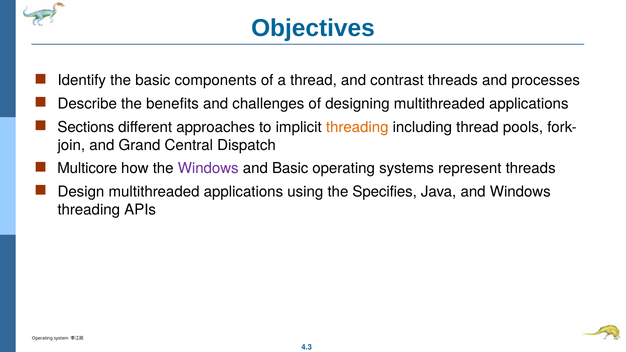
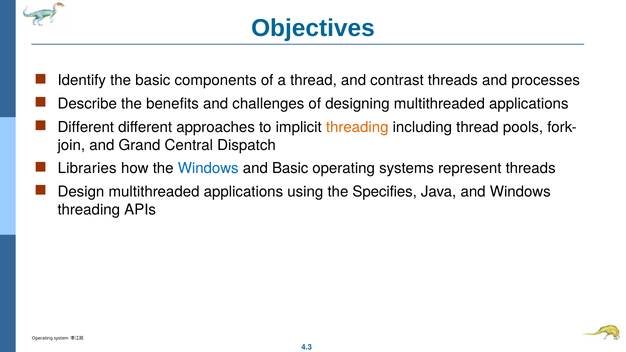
Sections: Sections -> Different (86, 127)
Multicore: Multicore -> Libraries (87, 169)
Windows colour: purple -> blue (208, 169)
